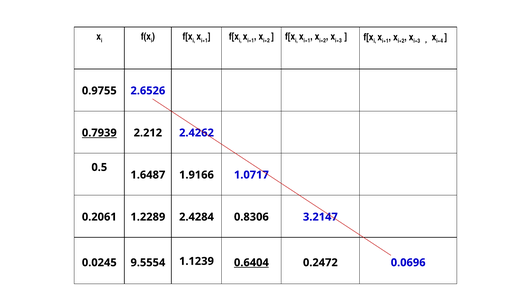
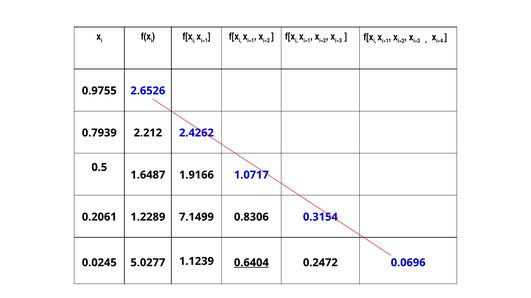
0.7939 underline: present -> none (99, 133)
2.4284: 2.4284 -> 7.1499 (196, 217)
3.2147: 3.2147 -> 0.3154 (320, 217)
9.5554: 9.5554 -> 5.0277 (148, 263)
